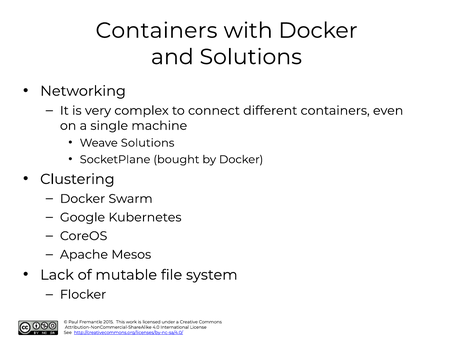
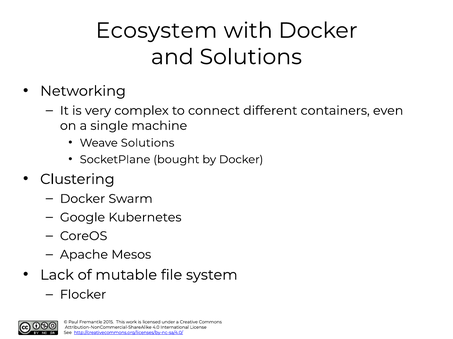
Containers: Containers -> Ecosystem (156, 31)
